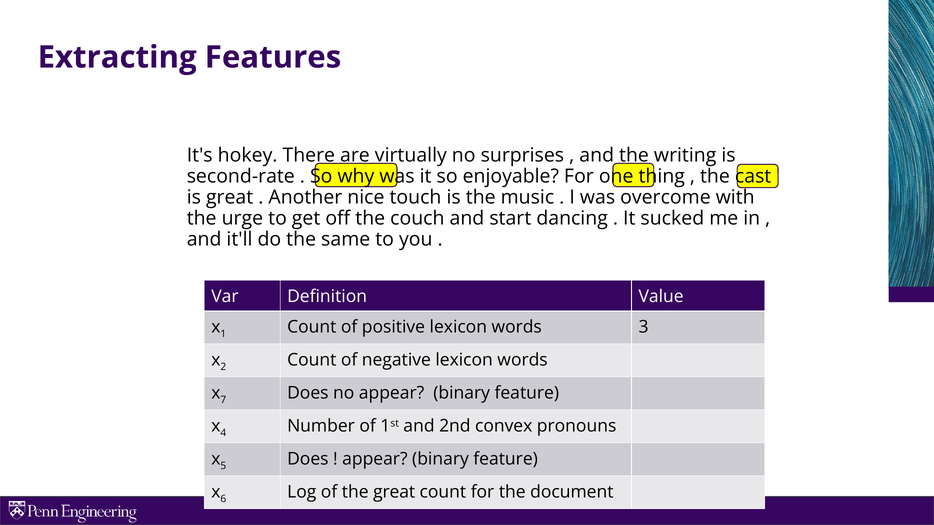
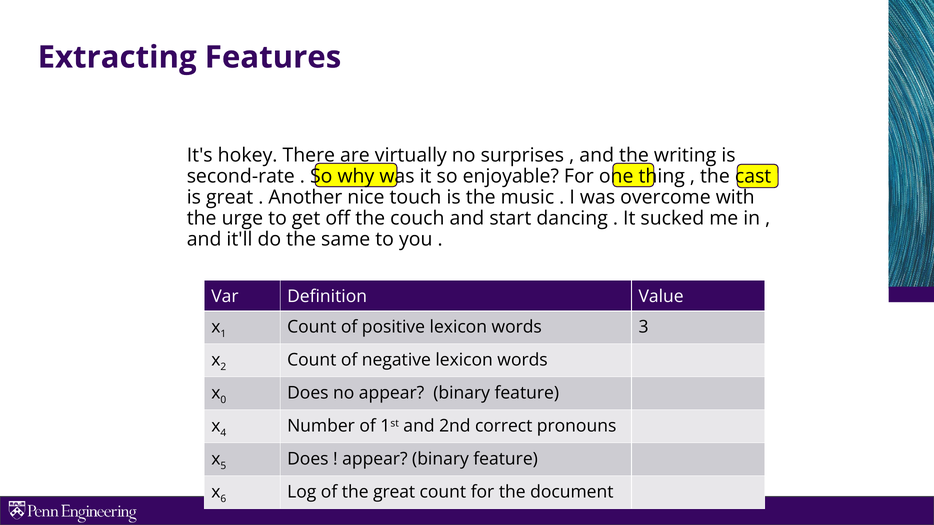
7: 7 -> 0 (223, 400)
convex: convex -> correct (504, 426)
